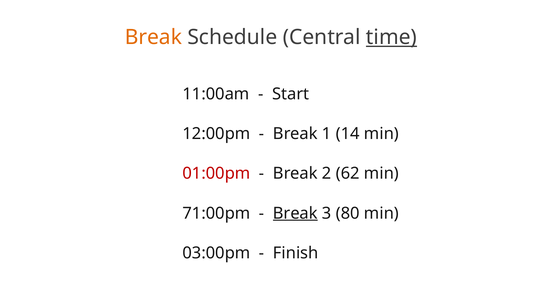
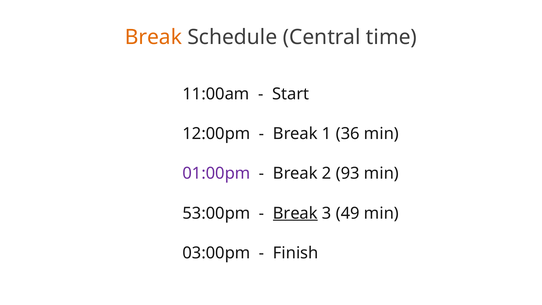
time underline: present -> none (391, 37)
14: 14 -> 36 (348, 134)
01:00pm colour: red -> purple (216, 173)
62: 62 -> 93 (348, 173)
71:00pm: 71:00pm -> 53:00pm (216, 213)
80: 80 -> 49 (348, 213)
